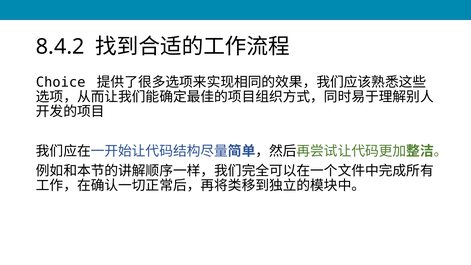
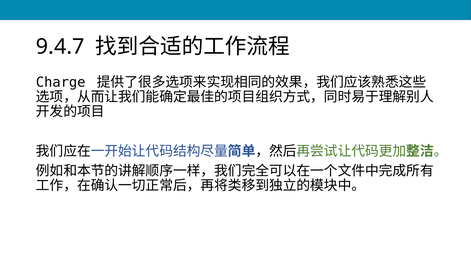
8.4.2: 8.4.2 -> 9.4.7 (60, 47)
Choice: Choice -> Charge (61, 82)
